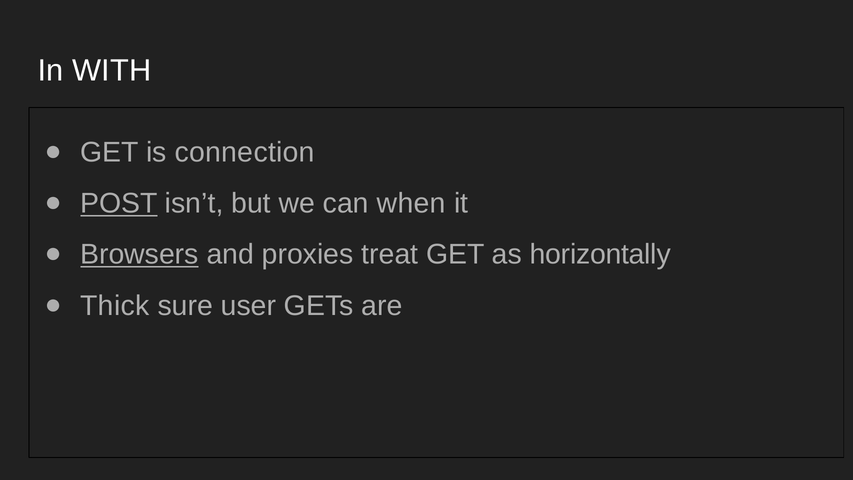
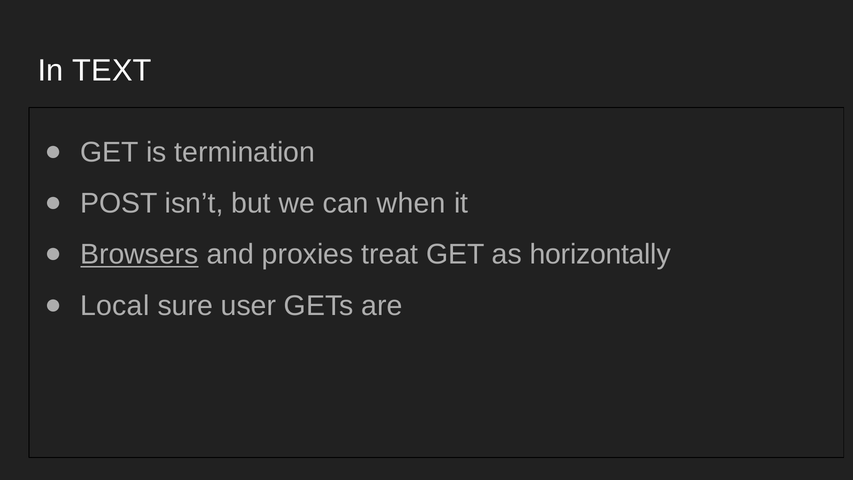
WITH: WITH -> TEXT (112, 71)
connection: connection -> termination (245, 152)
POST underline: present -> none (119, 203)
Thick: Thick -> Local (115, 306)
